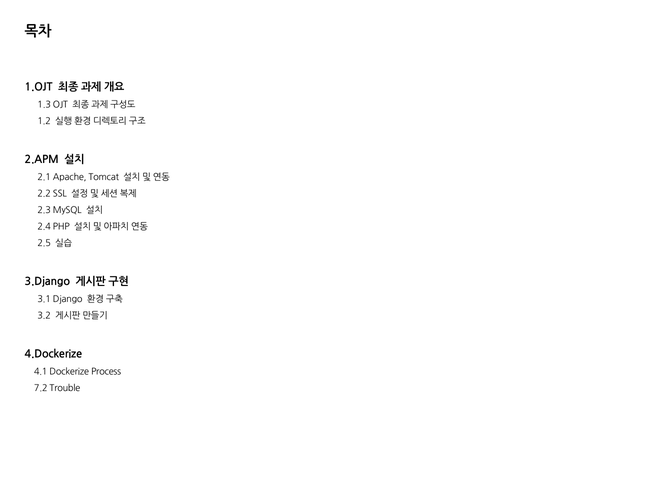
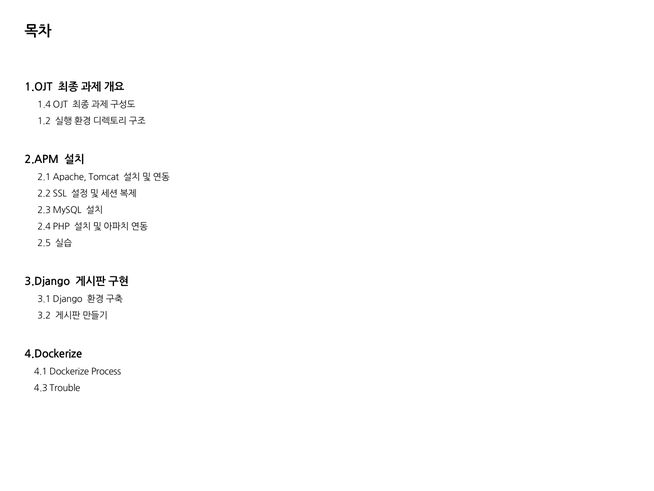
1.3: 1.3 -> 1.4 (44, 105)
7.2: 7.2 -> 4.3 (41, 388)
